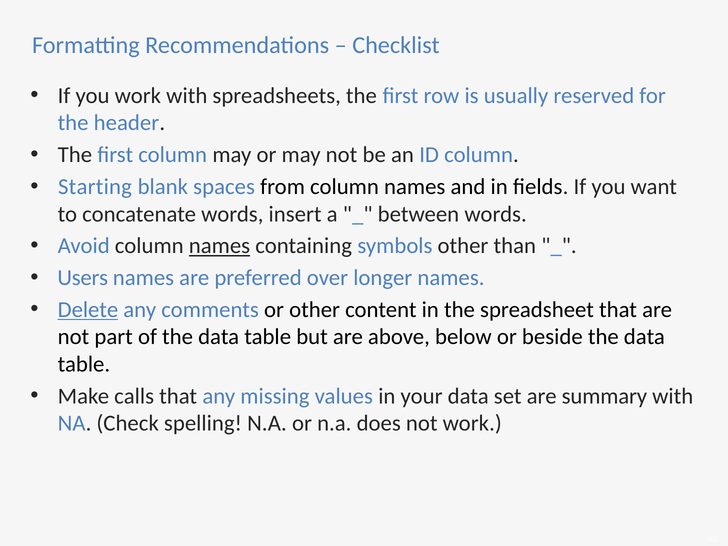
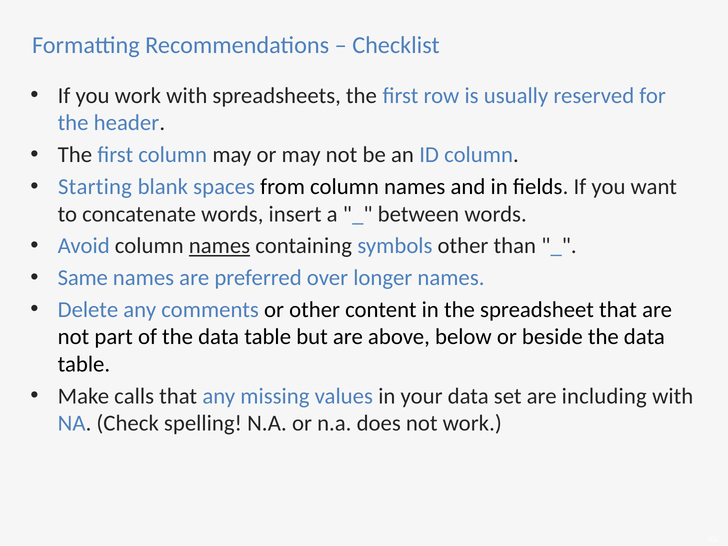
Users: Users -> Same (83, 278)
Delete underline: present -> none (88, 310)
summary: summary -> including (604, 396)
